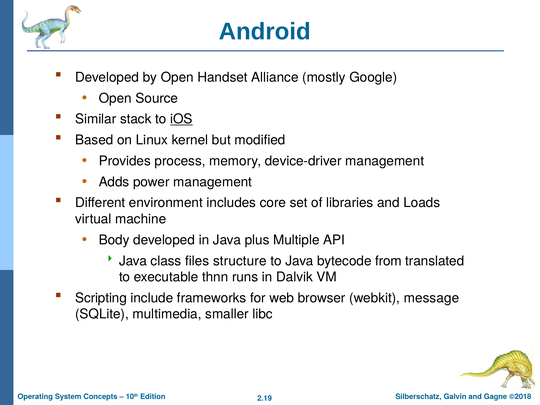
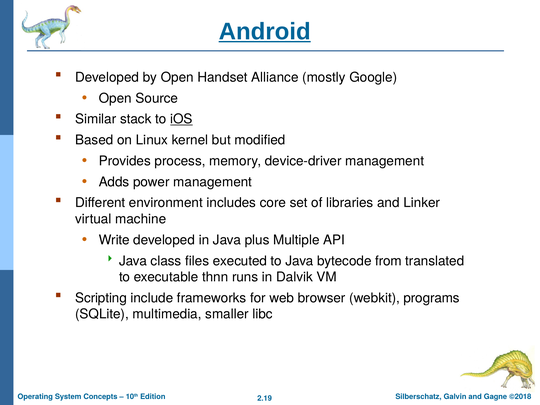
Android underline: none -> present (265, 31)
Loads: Loads -> Linker (422, 203)
Body: Body -> Write (114, 240)
structure: structure -> executed (240, 261)
message: message -> programs (432, 298)
